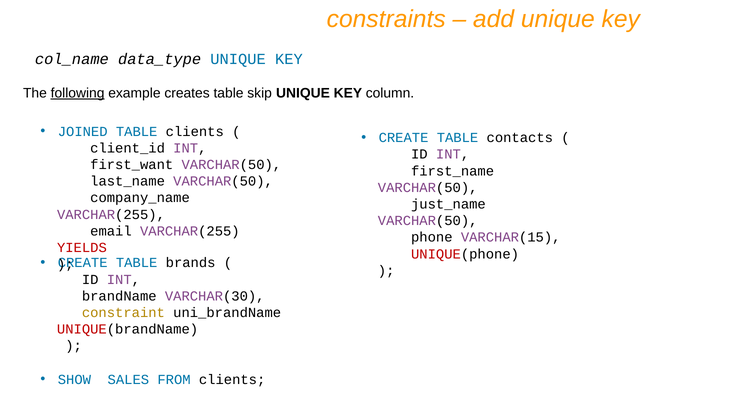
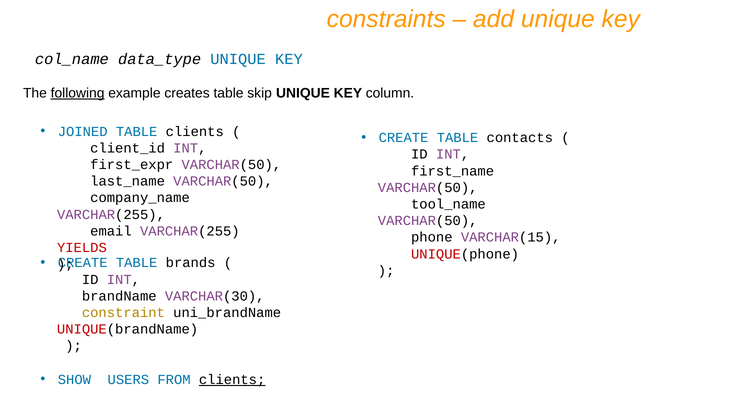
first_want: first_want -> first_expr (132, 165)
just_name: just_name -> tool_name (448, 204)
SALES: SALES -> USERS (128, 380)
clients underline: none -> present (232, 380)
